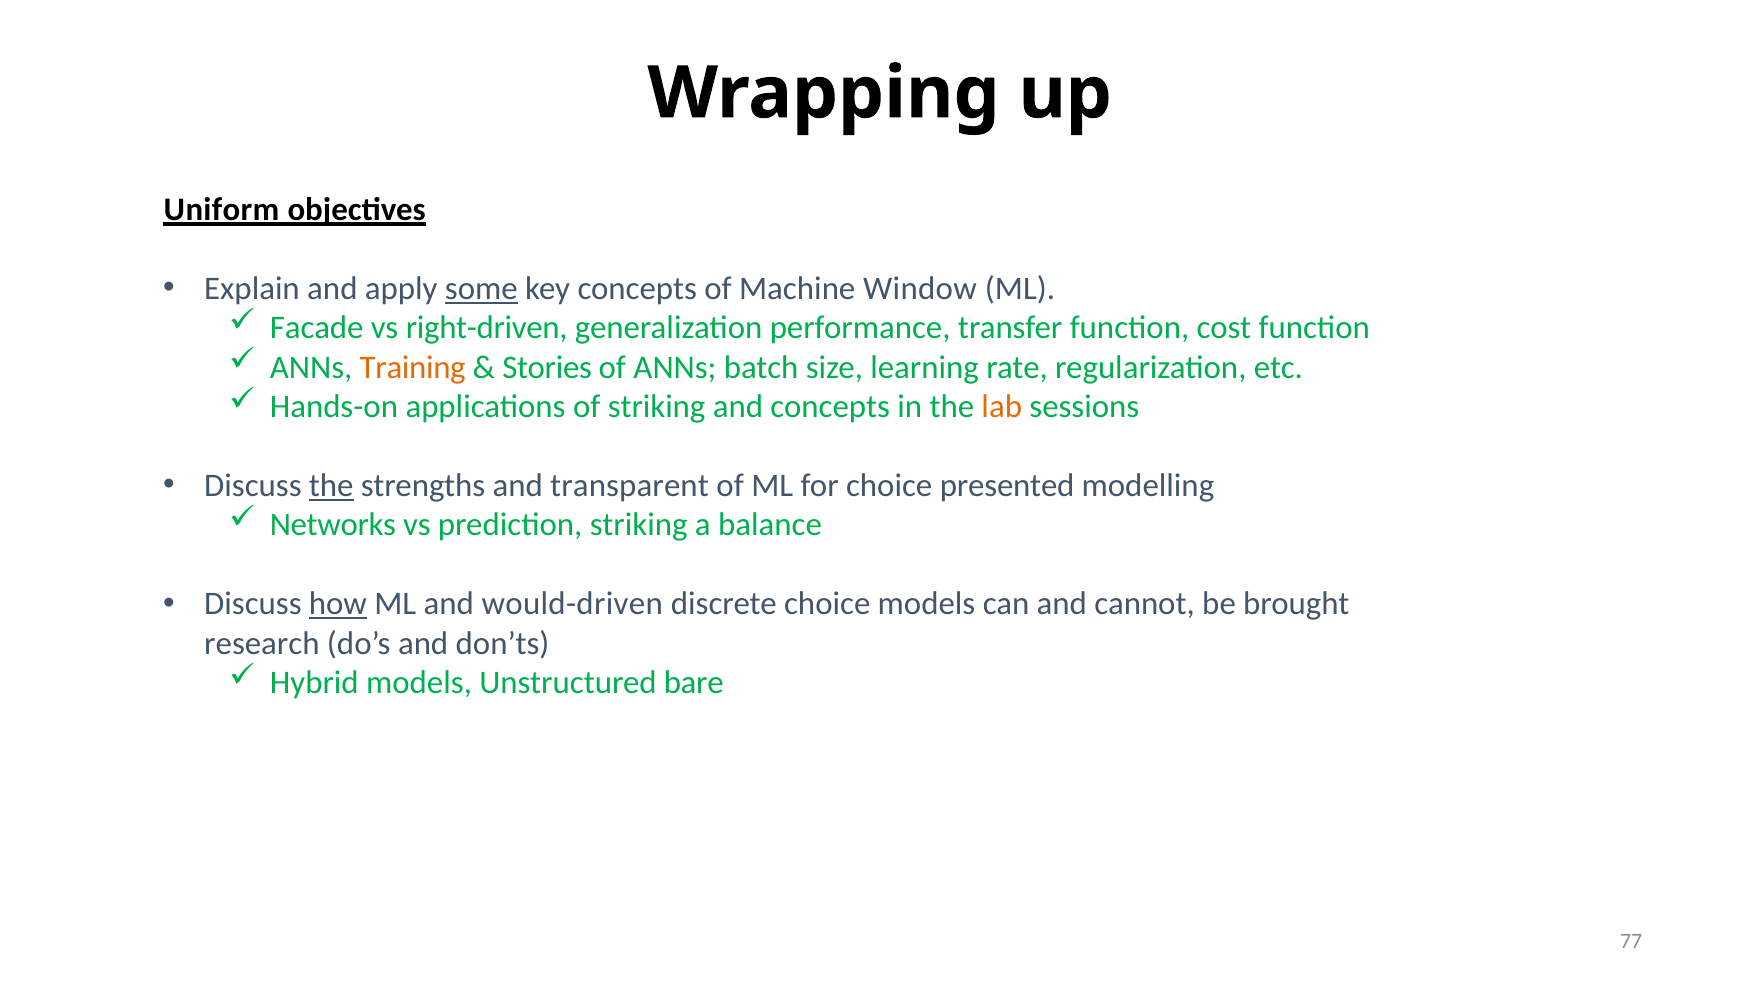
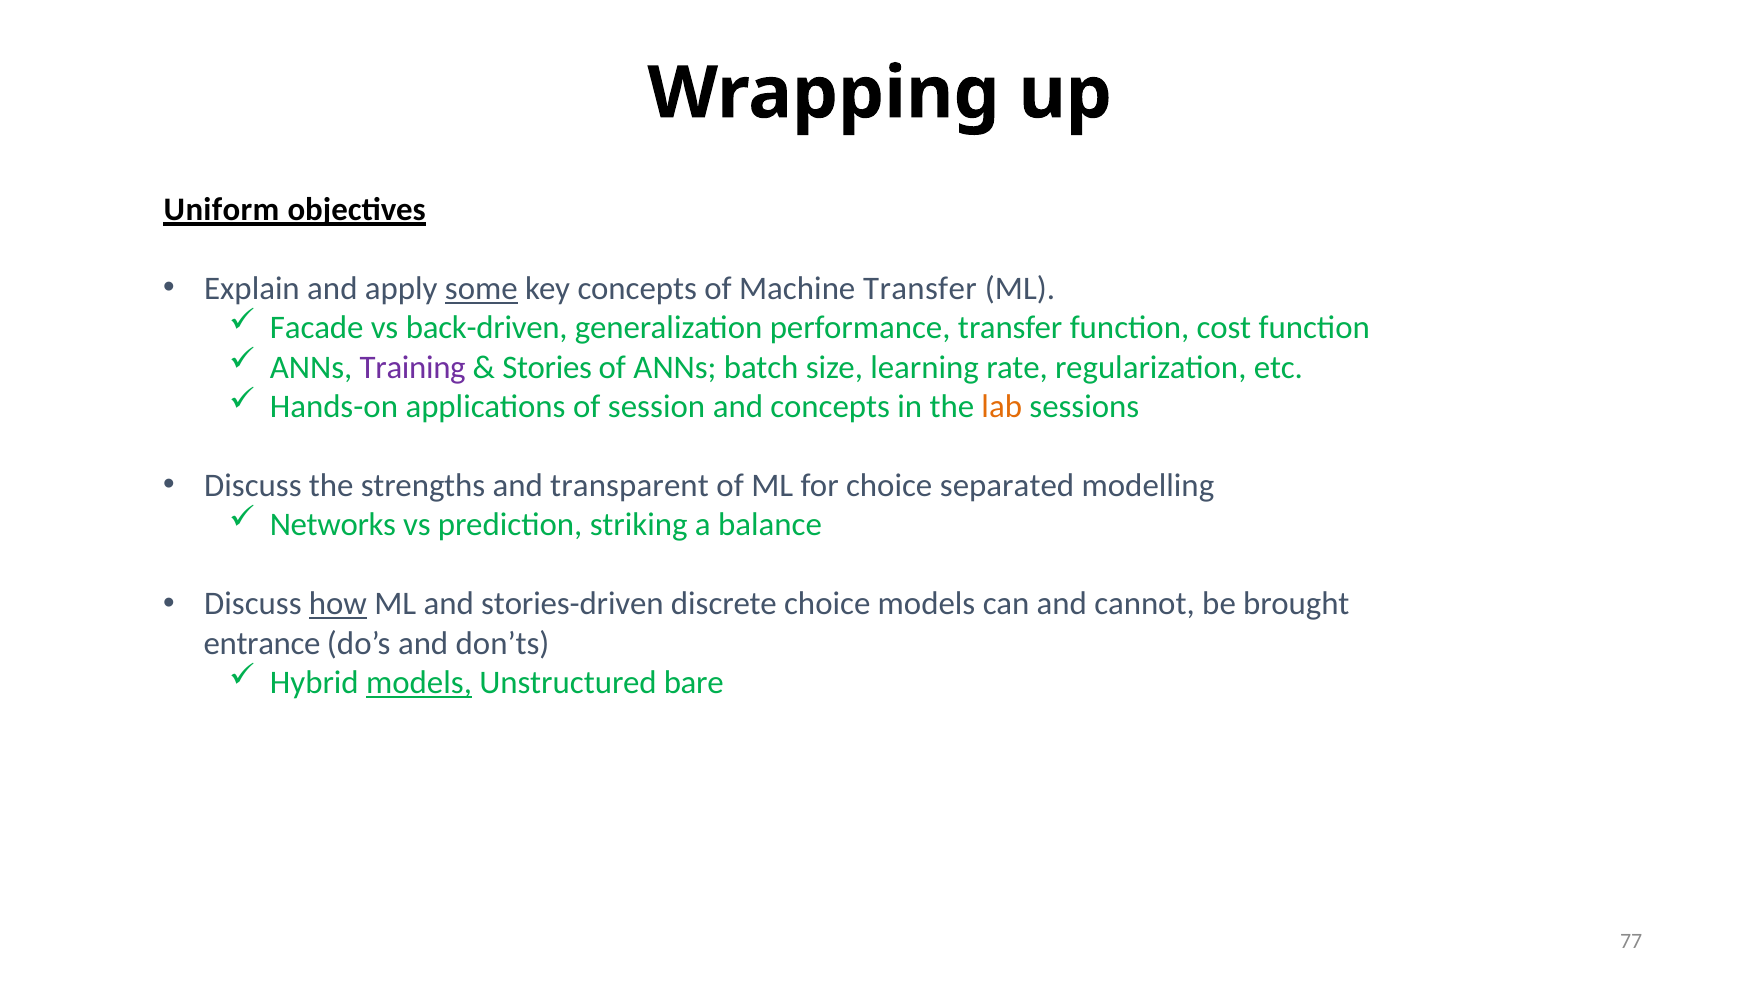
Machine Window: Window -> Transfer (920, 289)
right-driven: right-driven -> back-driven (487, 328)
Training colour: orange -> purple (413, 368)
of striking: striking -> session (657, 407)
the underline: present -> none (331, 486)
presented: presented -> separated (1007, 486)
would-driven: would-driven -> stories-driven (572, 604)
research: research -> entrance (262, 644)
models underline: none -> present (419, 683)
